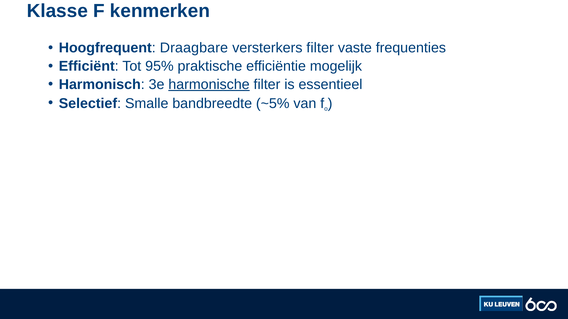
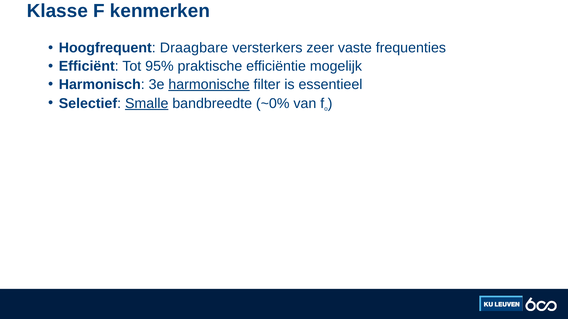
versterkers filter: filter -> zeer (320, 48)
Smalle underline: none -> present (147, 104)
~5%: ~5% -> ~0% (273, 104)
